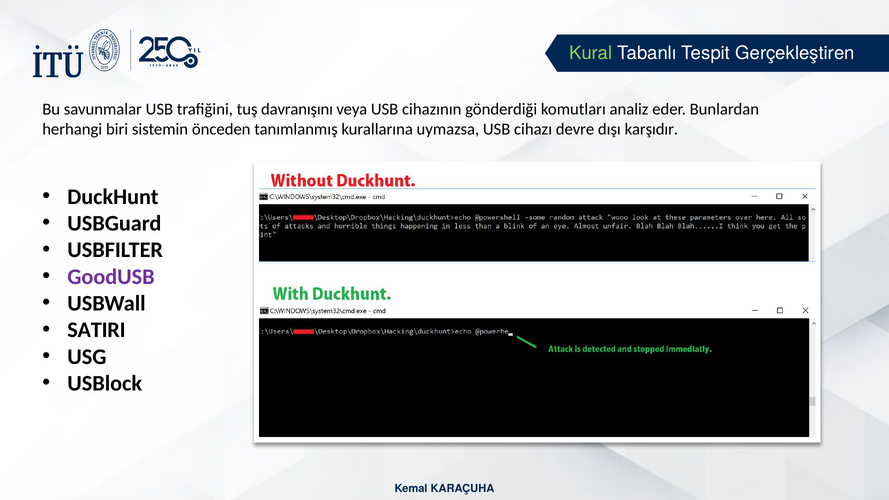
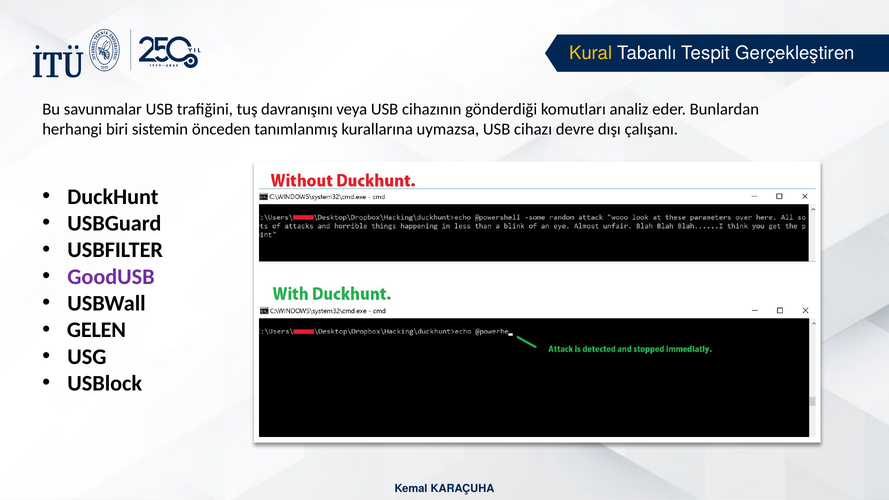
Kural colour: light green -> yellow (591, 53)
karşıdır: karşıdır -> çalışanı (651, 129)
SATIRI: SATIRI -> GELEN (96, 330)
